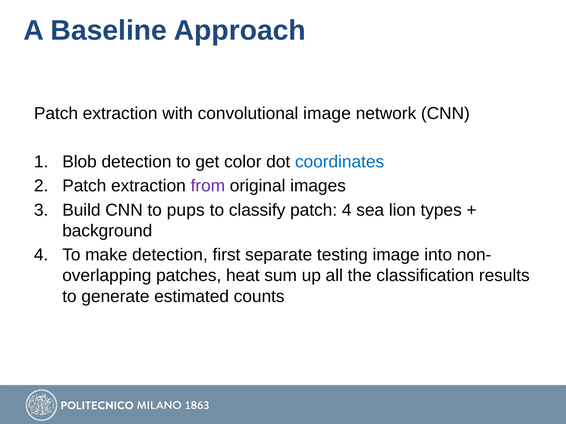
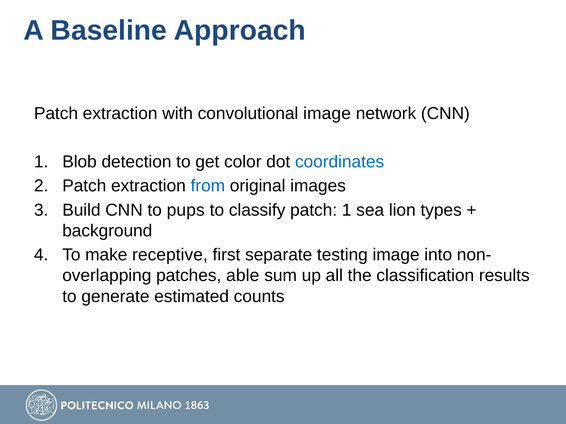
from colour: purple -> blue (208, 186)
patch 4: 4 -> 1 (347, 210)
make detection: detection -> receptive (170, 255)
heat: heat -> able (243, 276)
